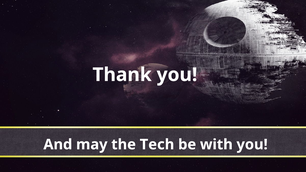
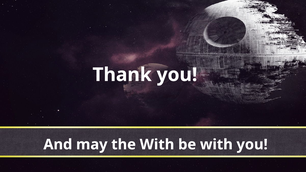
the Tech: Tech -> With (157, 145)
